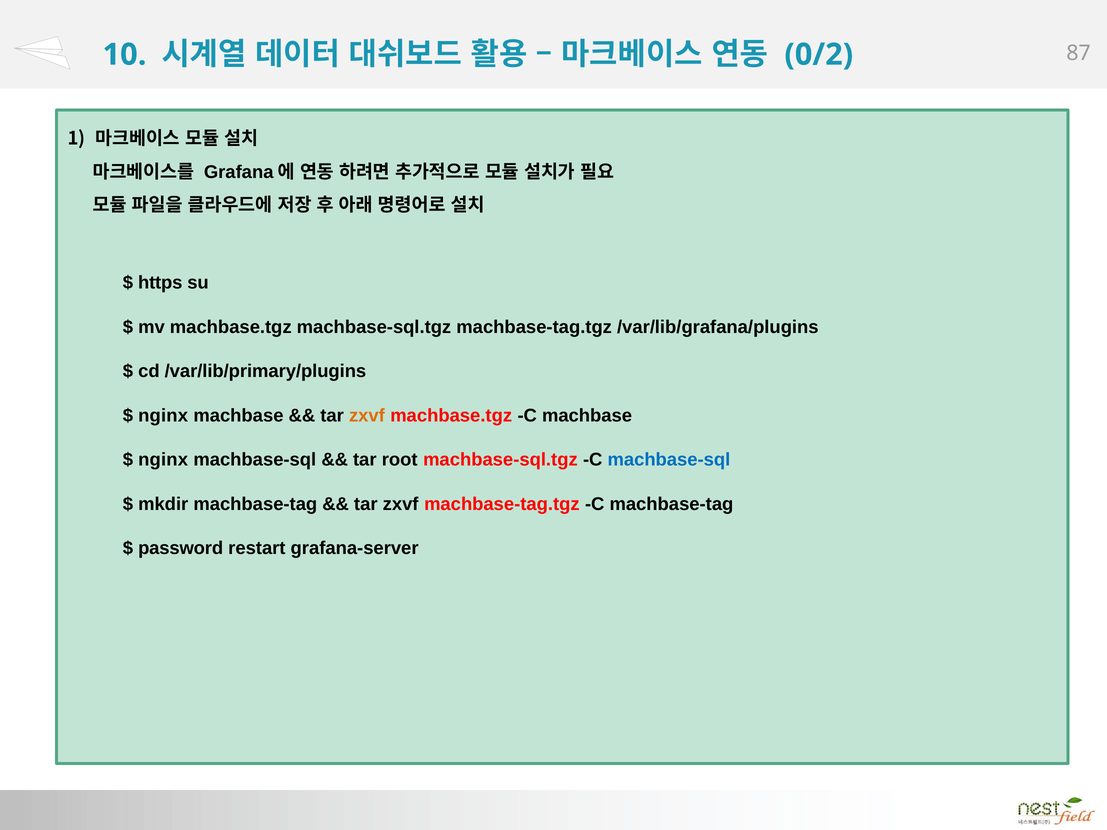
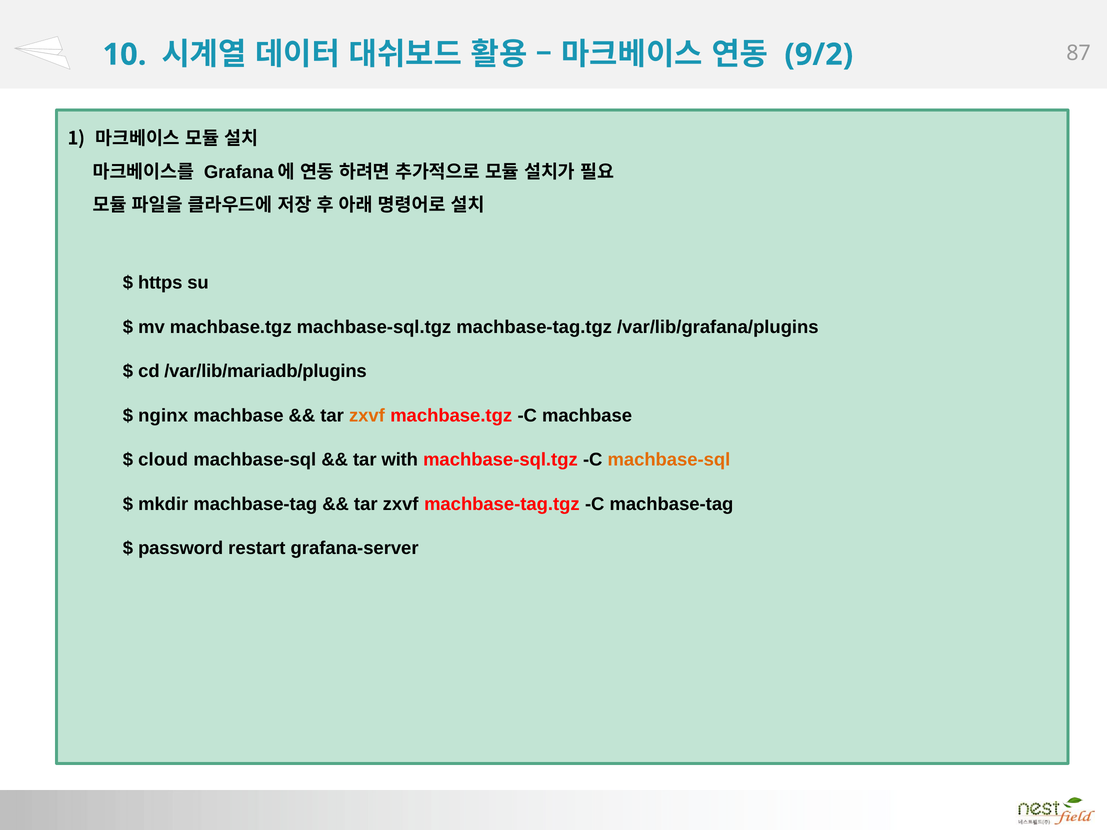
0/2: 0/2 -> 9/2 (819, 55)
/var/lib/primary/plugins: /var/lib/primary/plugins -> /var/lib/mariadb/plugins (266, 371)
nginx: nginx -> cloud (163, 460)
root: root -> with (400, 460)
machbase-sql colour: blue -> orange (669, 460)
